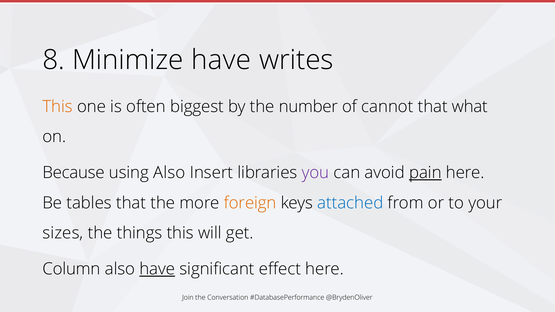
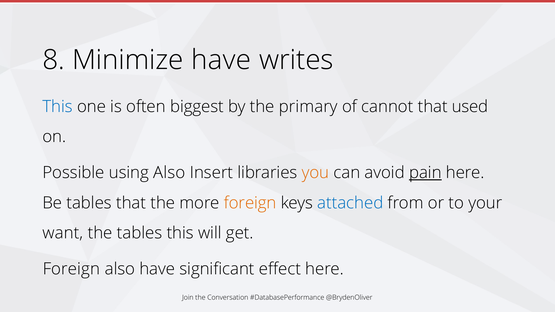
This colour: orange -> blue (58, 107)
number: number -> primary (308, 107)
what: what -> used (470, 107)
Because: Because -> Possible (73, 173)
you colour: purple -> orange (315, 173)
sizes: sizes -> want (63, 233)
the things: things -> tables (140, 233)
Column: Column -> Foreign (71, 269)
have underline: present -> none (157, 269)
